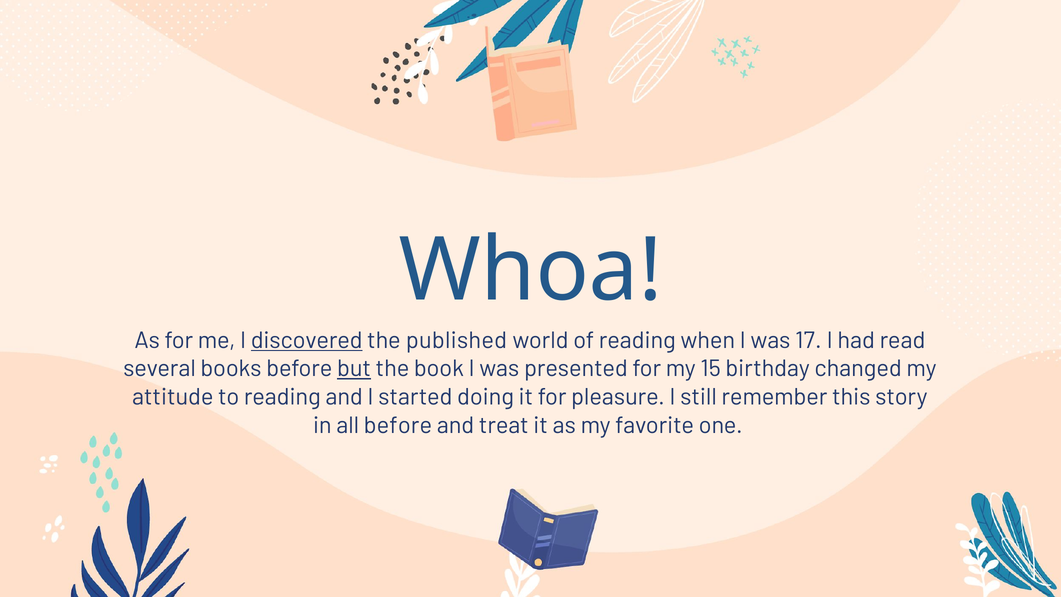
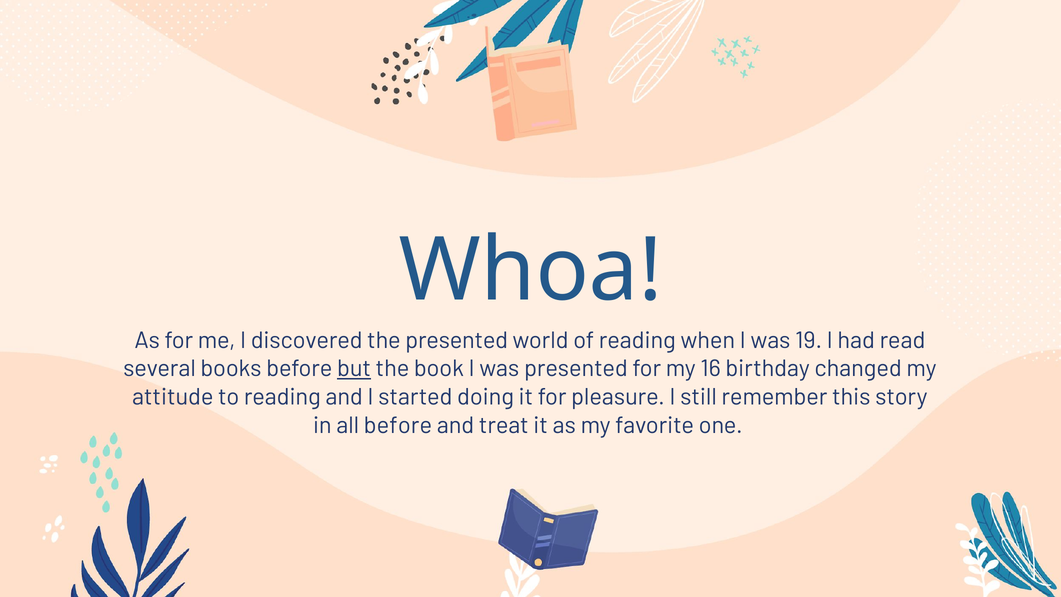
discovered underline: present -> none (307, 340)
the published: published -> presented (457, 340)
17: 17 -> 19 (809, 340)
15: 15 -> 16 (711, 369)
